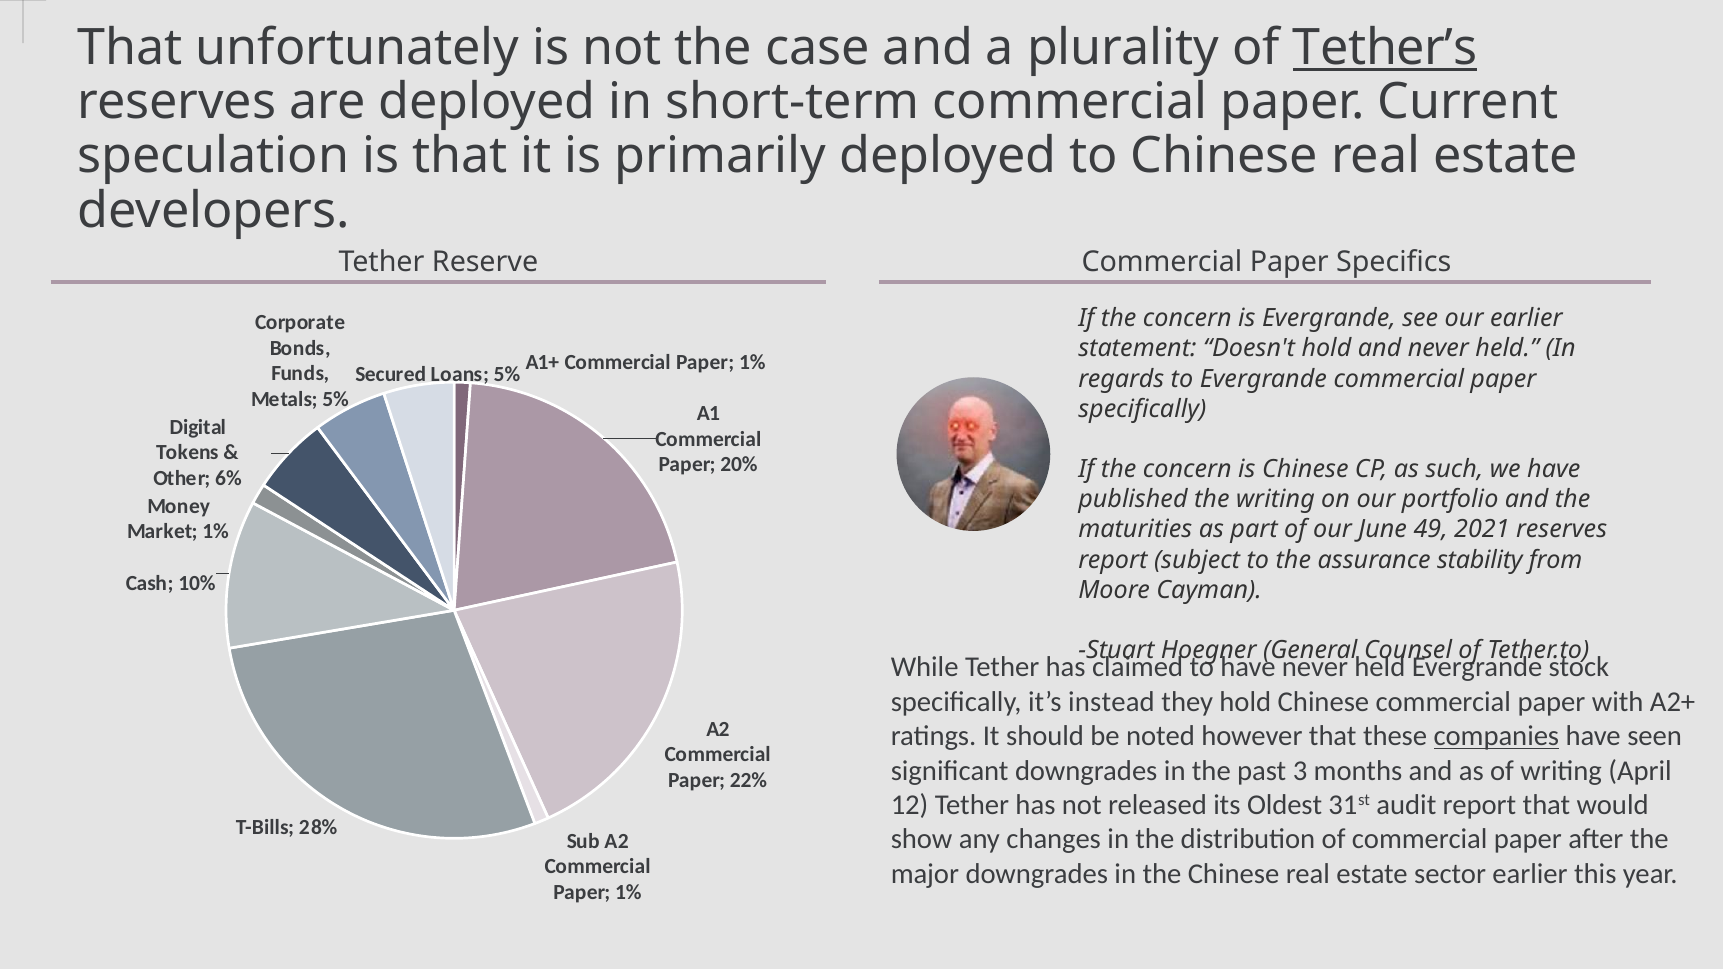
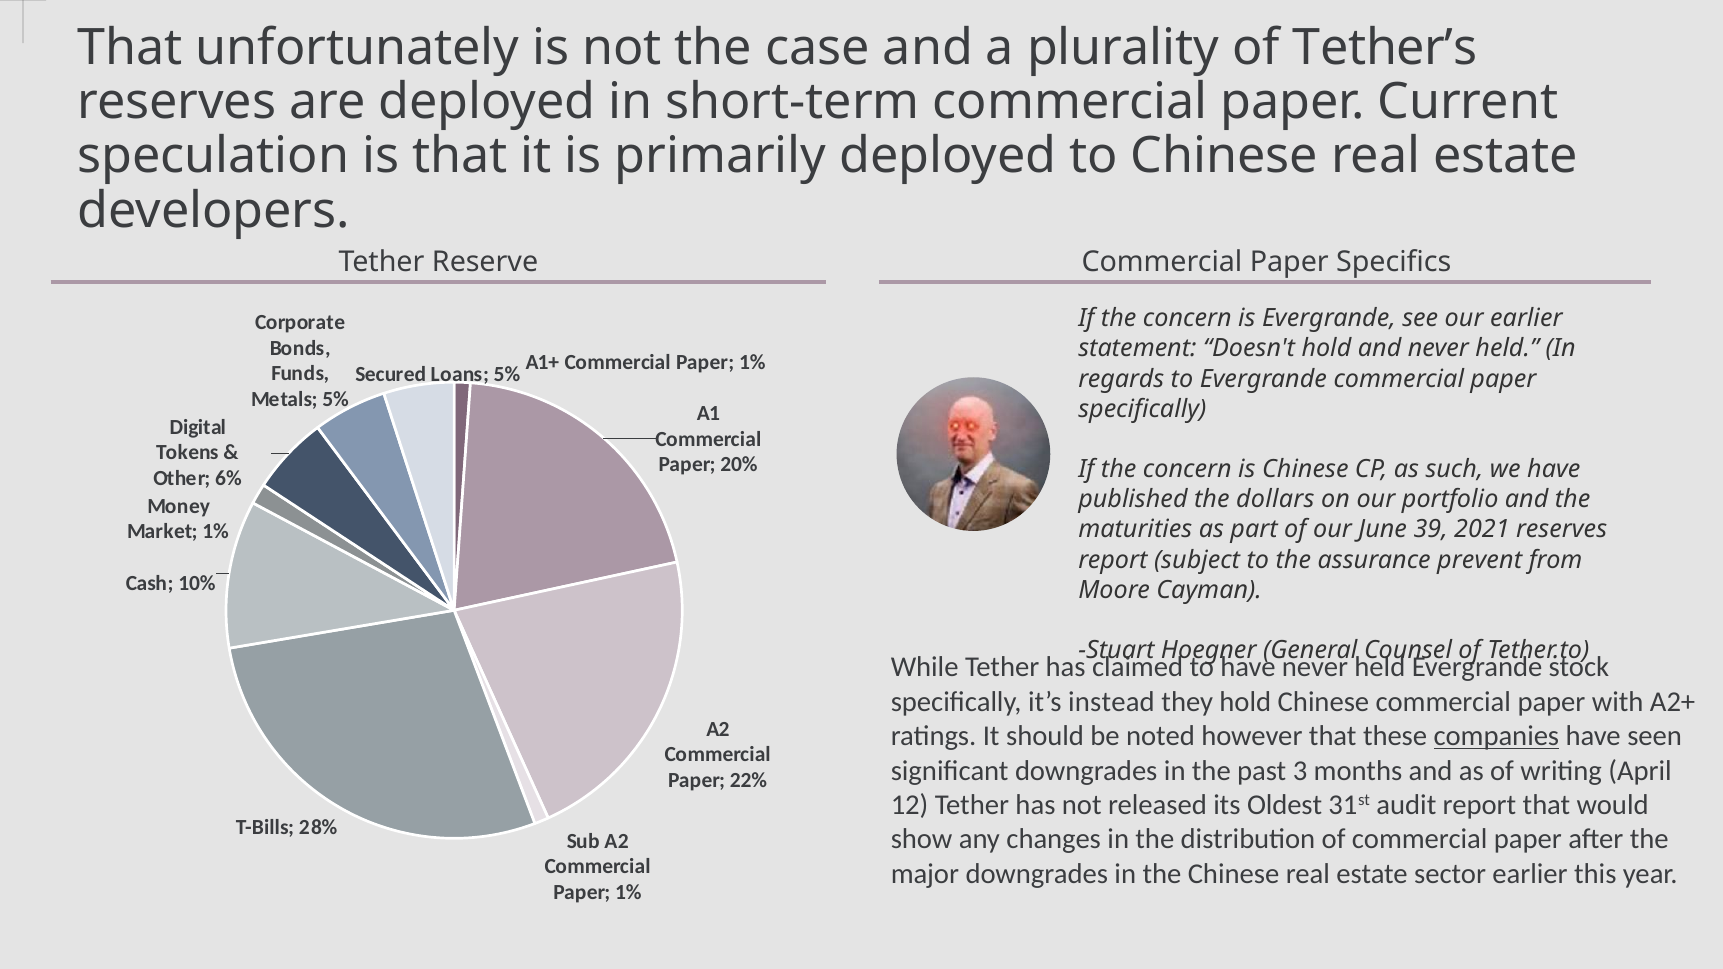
Tether’s underline: present -> none (1385, 48)
the writing: writing -> dollars (1275, 500)
49: 49 -> 39 (1431, 530)
stability: stability -> prevent (1480, 560)
